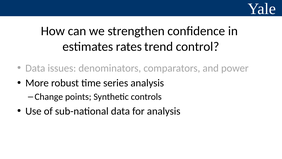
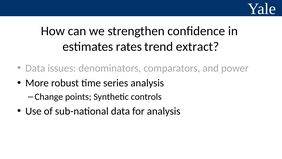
control: control -> extract (198, 47)
